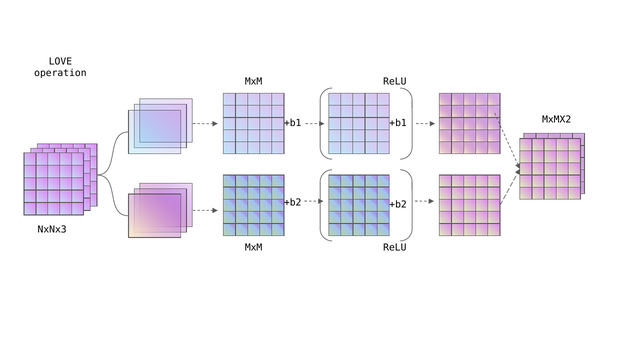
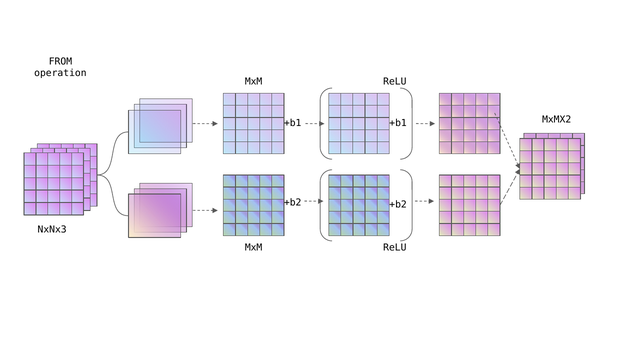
LOVE: LOVE -> FROM (60, 62)
